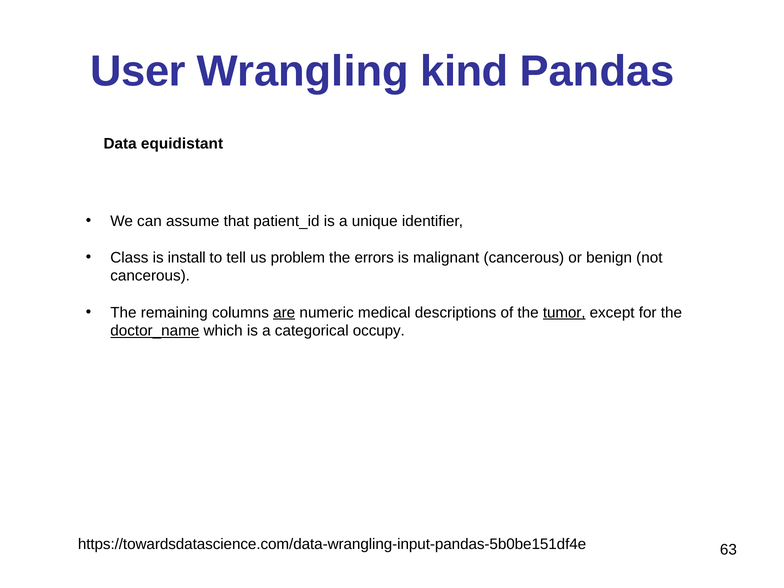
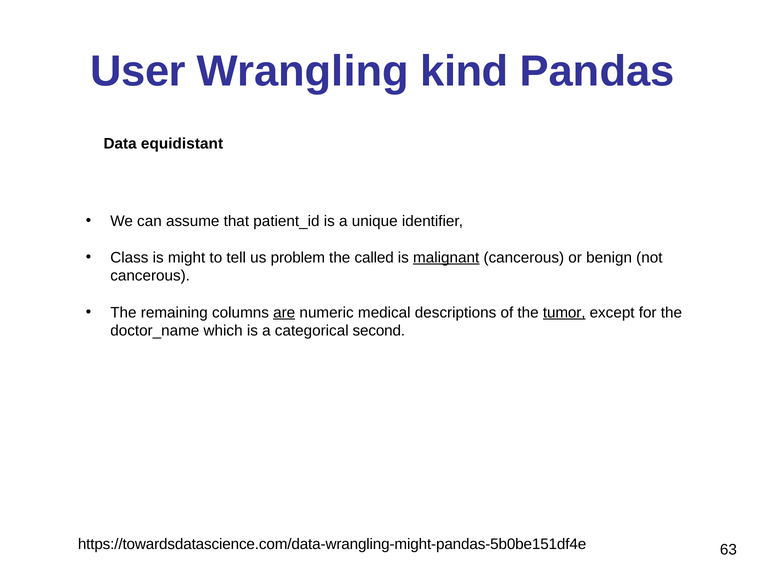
install: install -> might (187, 258)
errors: errors -> called (374, 258)
malignant underline: none -> present (446, 258)
doctor_name underline: present -> none (155, 331)
occupy: occupy -> second (379, 331)
https://towardsdatascience.com/data-wrangling-input-pandas-5b0be151df4e: https://towardsdatascience.com/data-wrangling-input-pandas-5b0be151df4e -> https://towardsdatascience.com/data-wrangling-might-pandas-5b0be151df4e (332, 544)
